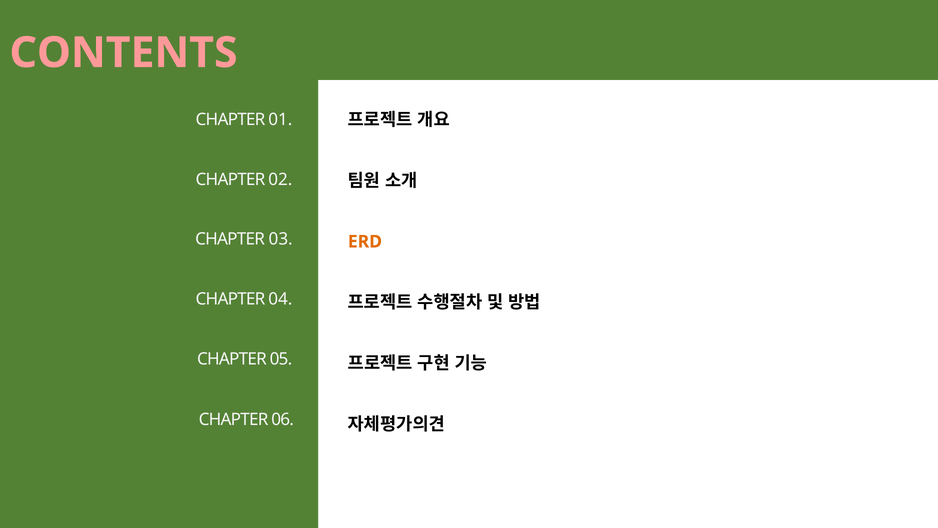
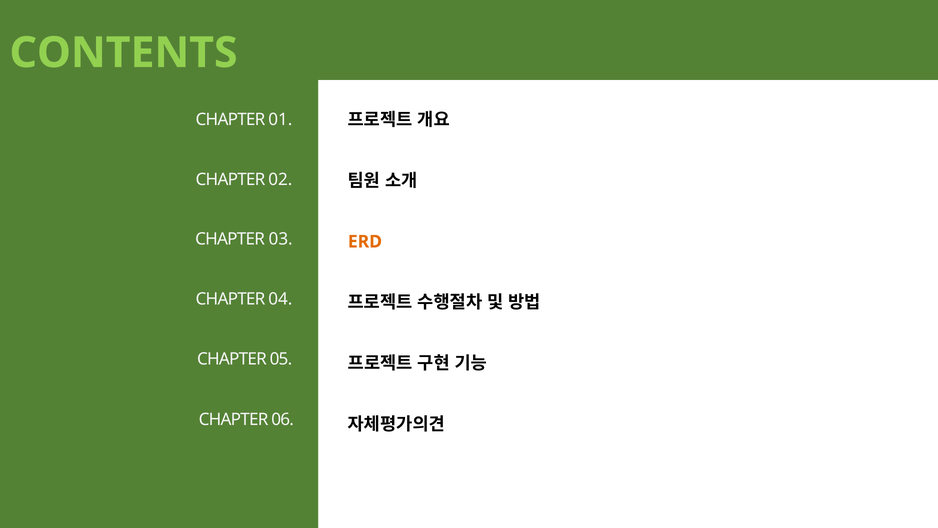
CONTENTS colour: pink -> light green (124, 53)
